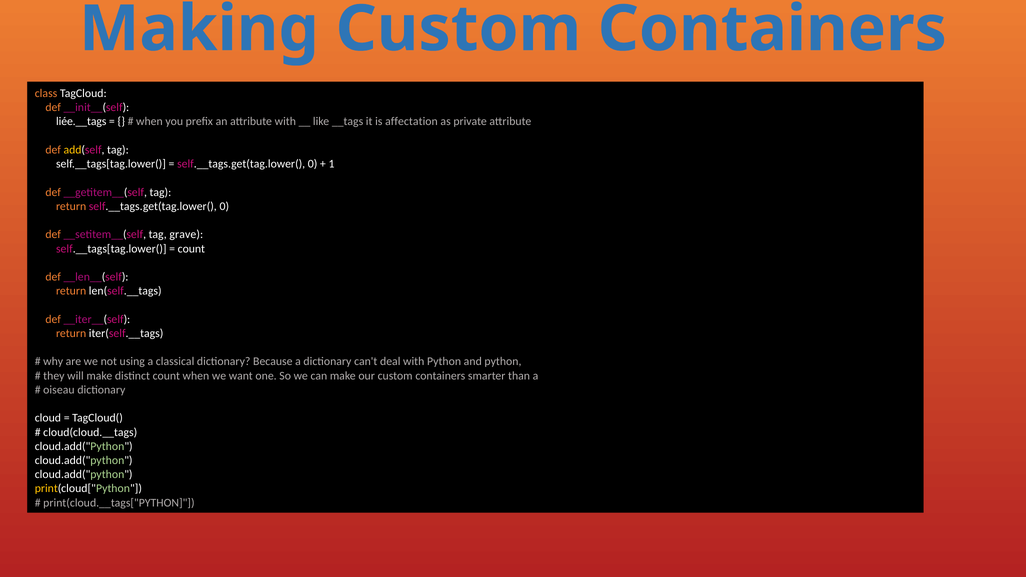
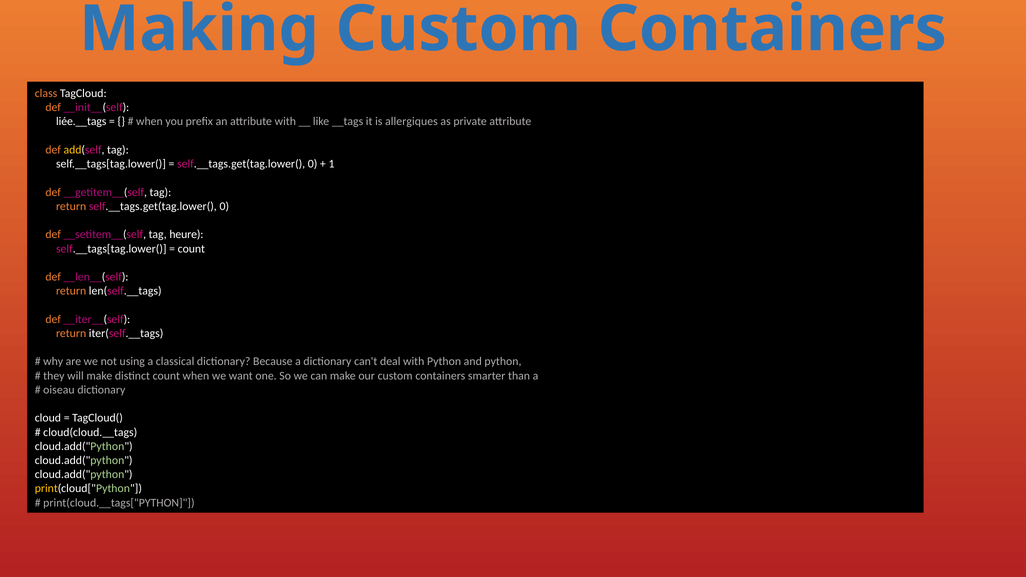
affectation: affectation -> allergiques (411, 122)
grave: grave -> heure (186, 235)
